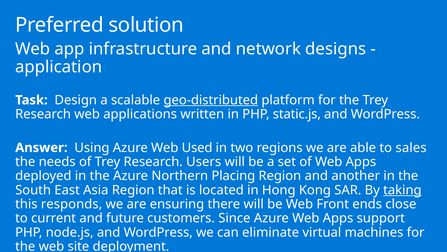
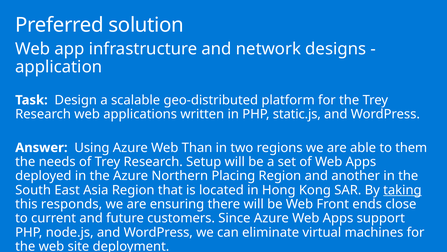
geo-distributed underline: present -> none (211, 100)
Used: Used -> Than (197, 147)
sales: sales -> them (411, 147)
Users: Users -> Setup (204, 161)
